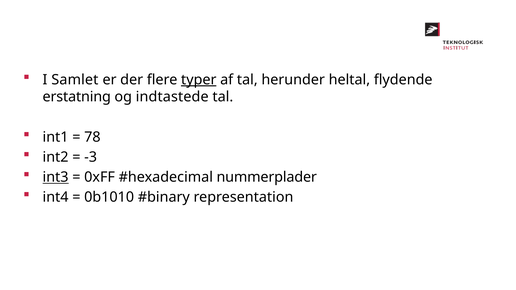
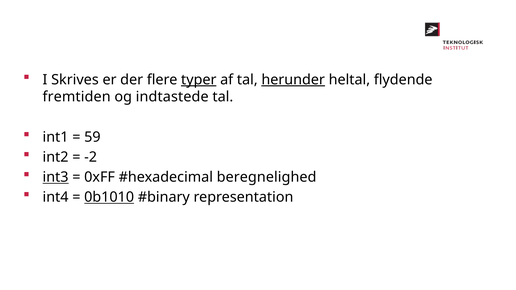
Samlet: Samlet -> Skrives (75, 80)
herunder underline: none -> present (293, 80)
erstatning: erstatning -> fremtiden (77, 97)
78: 78 -> 59 (92, 137)
-3: -3 -> -2 (91, 157)
nummerplader: nummerplader -> beregnelighed (267, 177)
0b1010 underline: none -> present (109, 197)
